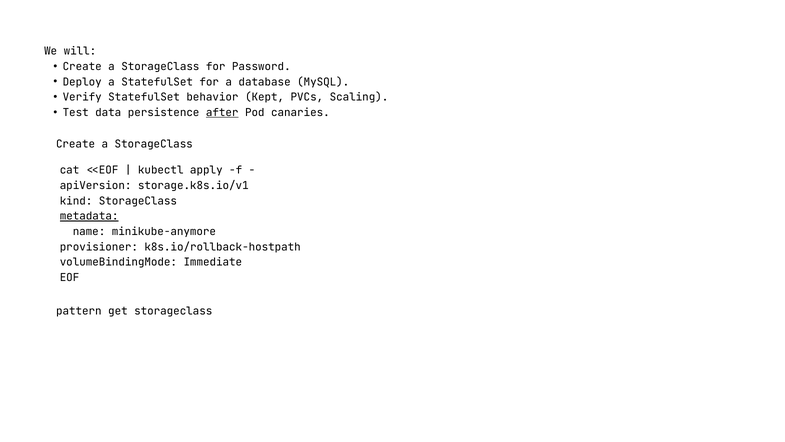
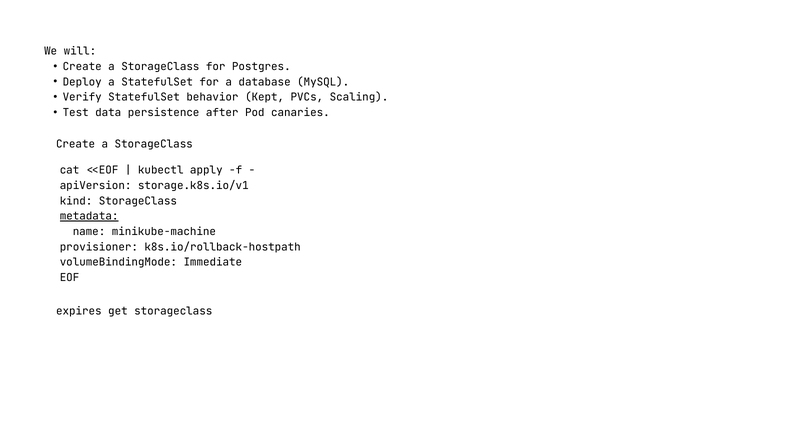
Password: Password -> Postgres (261, 67)
after underline: present -> none (222, 113)
minikube-anymore: minikube-anymore -> minikube-machine (164, 231)
pattern: pattern -> expires (79, 311)
